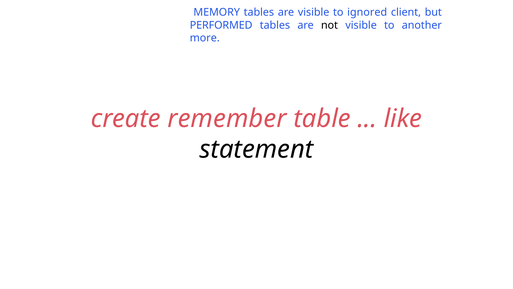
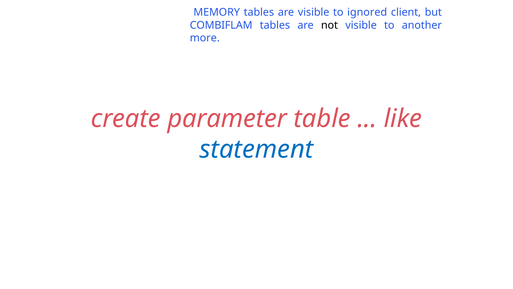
PERFORMED: PERFORMED -> COMBIFLAM (221, 25)
remember: remember -> parameter (227, 118)
statement colour: black -> blue (256, 149)
